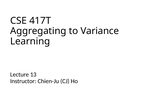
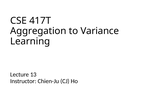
Aggregating: Aggregating -> Aggregation (38, 31)
